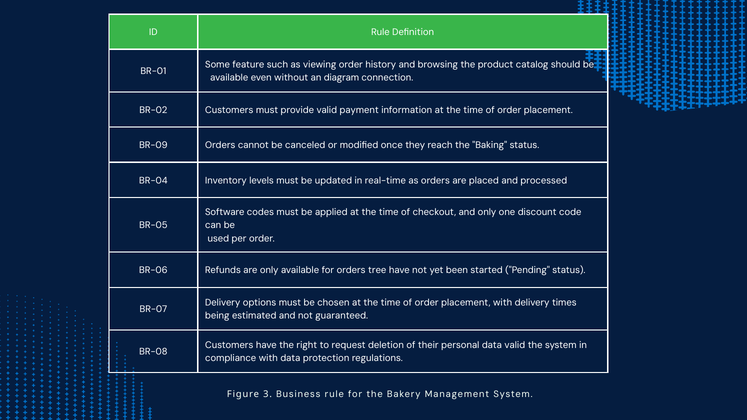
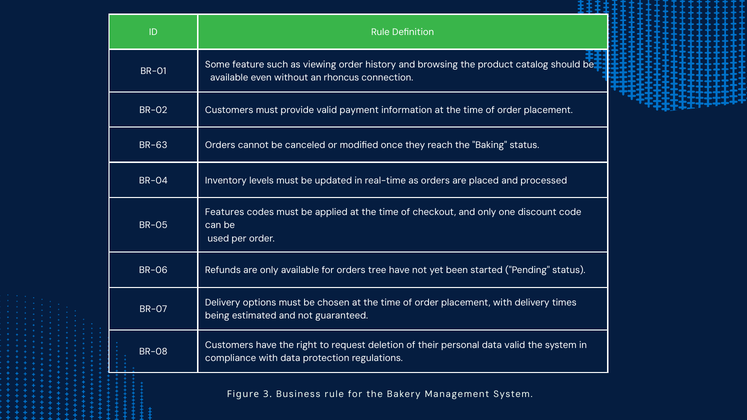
diagram: diagram -> rhoncus (341, 78)
BR-09: BR-09 -> BR-63 (153, 145)
Software: Software -> Features (225, 212)
